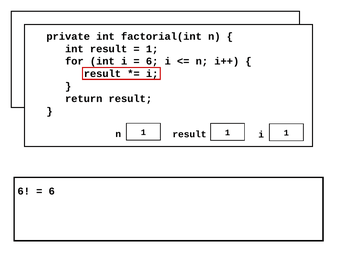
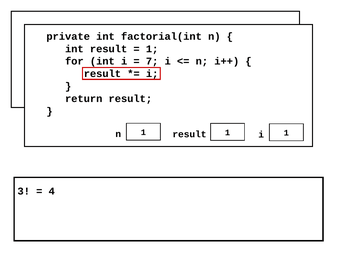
6: 6 -> 7 (152, 61)
6: 6 -> 3 (24, 191)
6: 6 -> 4 (52, 191)
